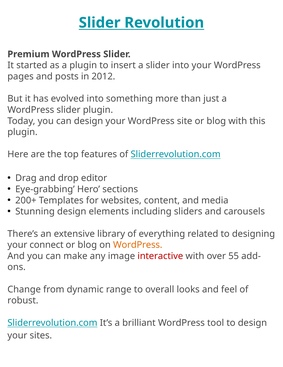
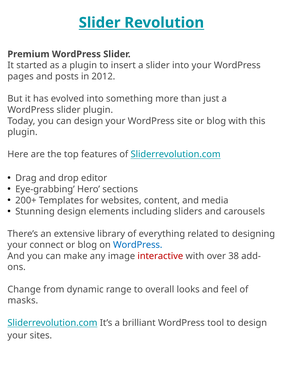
WordPress colour: orange -> blue (138, 244)
55: 55 -> 38 (234, 255)
robust: robust -> masks (23, 300)
